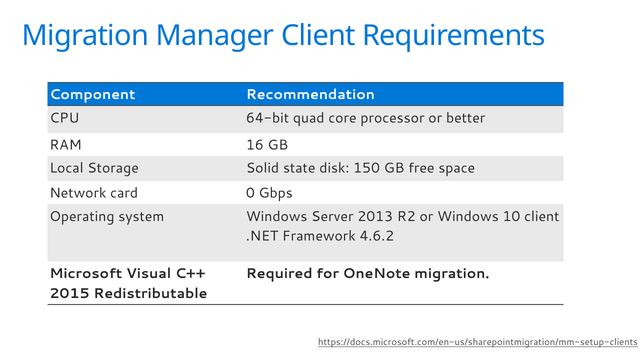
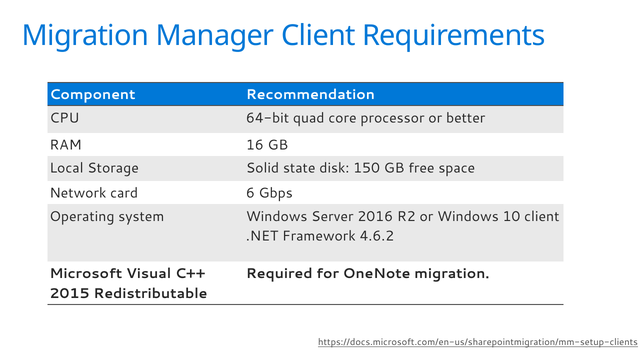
0: 0 -> 6 (250, 193)
2013: 2013 -> 2016 (375, 216)
